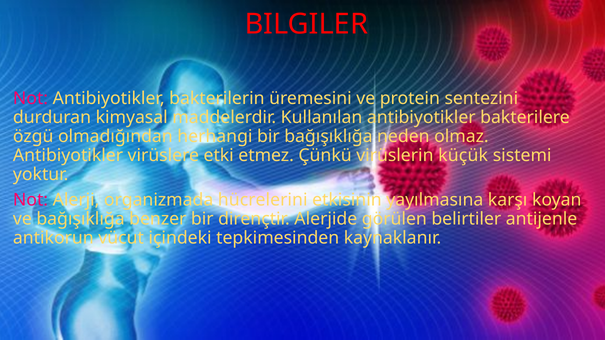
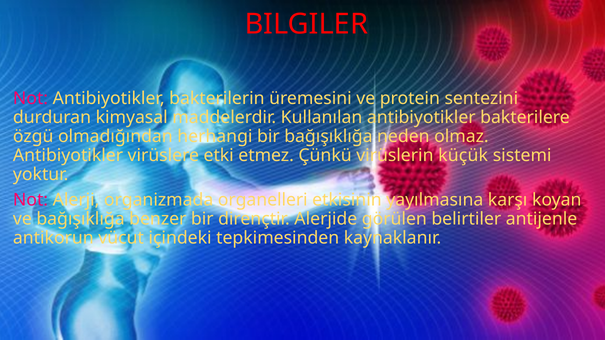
hücrelerini: hücrelerini -> organelleri (263, 200)
